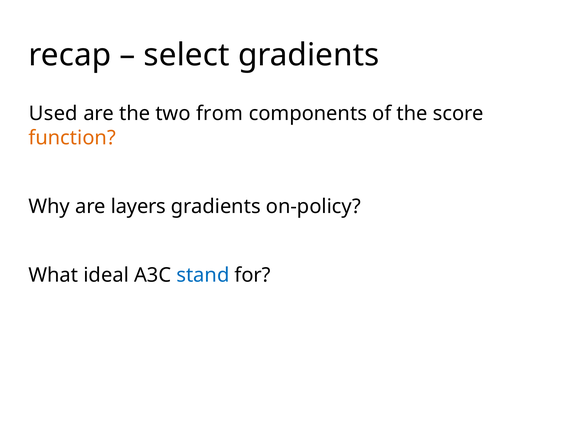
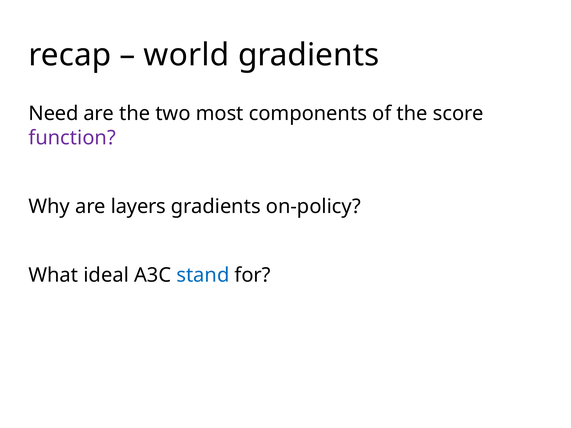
select: select -> world (186, 55)
Used: Used -> Need (53, 114)
from: from -> most (220, 114)
function colour: orange -> purple (72, 138)
